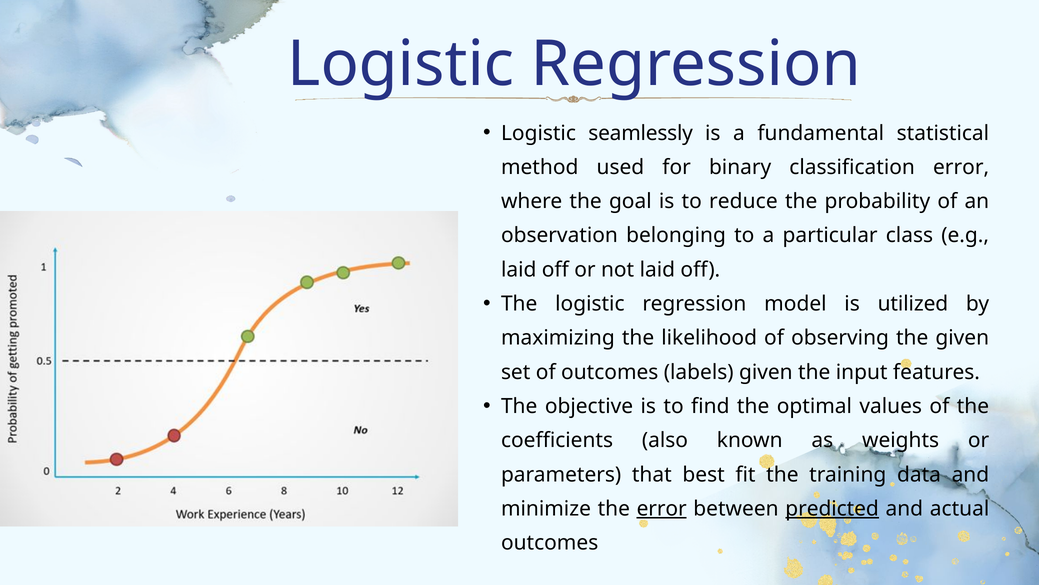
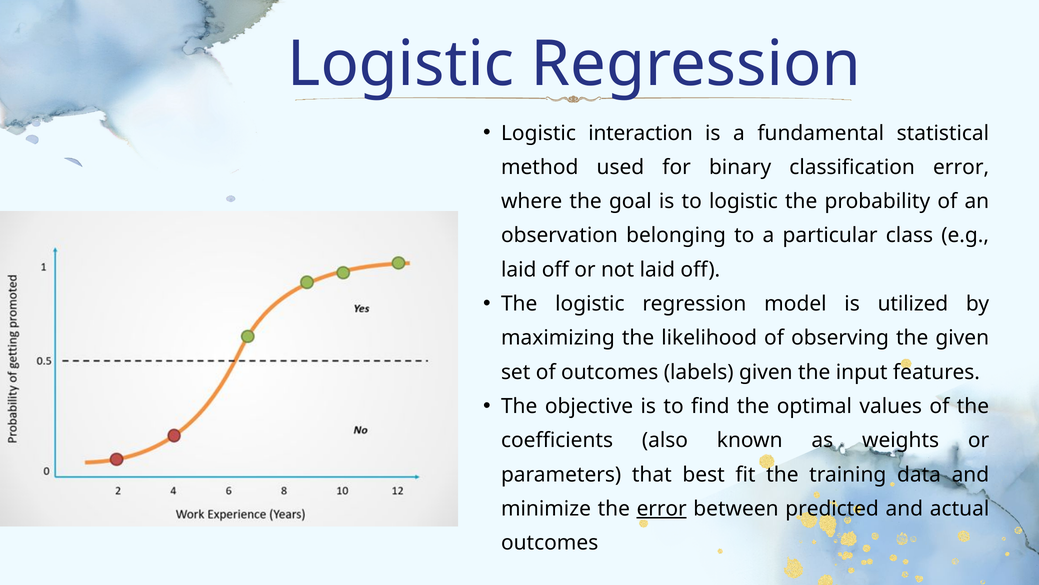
seamlessly: seamlessly -> interaction (641, 133)
to reduce: reduce -> logistic (743, 201)
predicted underline: present -> none (832, 508)
